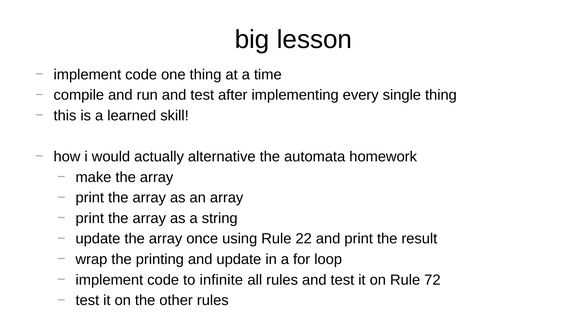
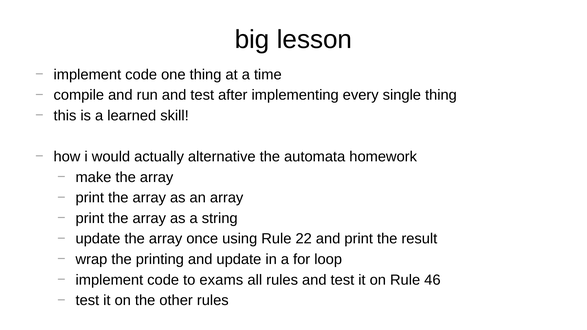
infinite: infinite -> exams (221, 280)
72: 72 -> 46 (432, 280)
